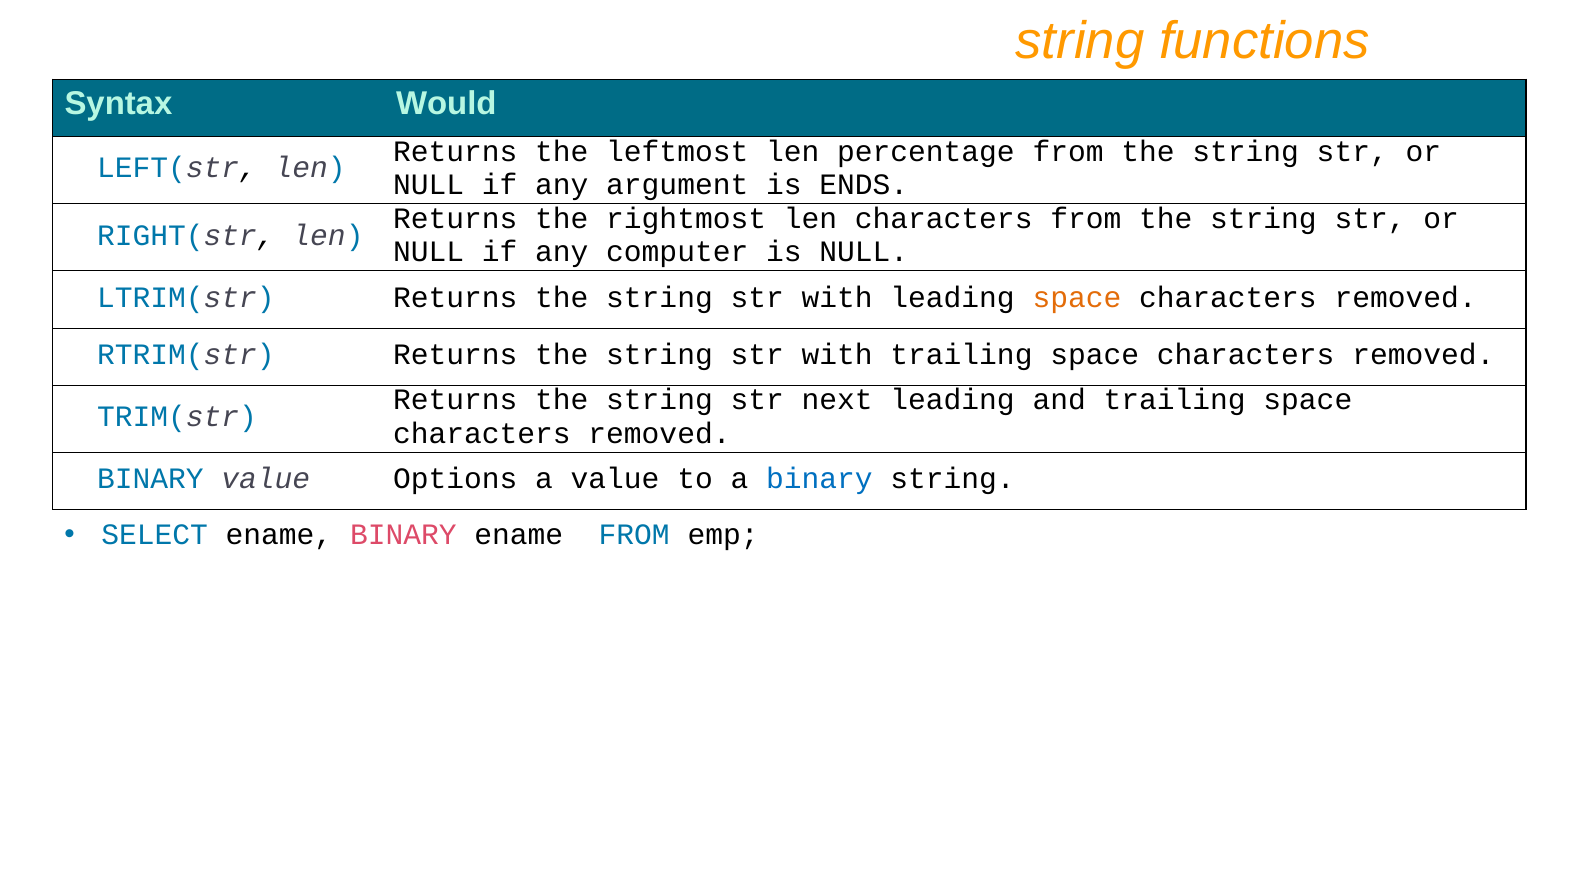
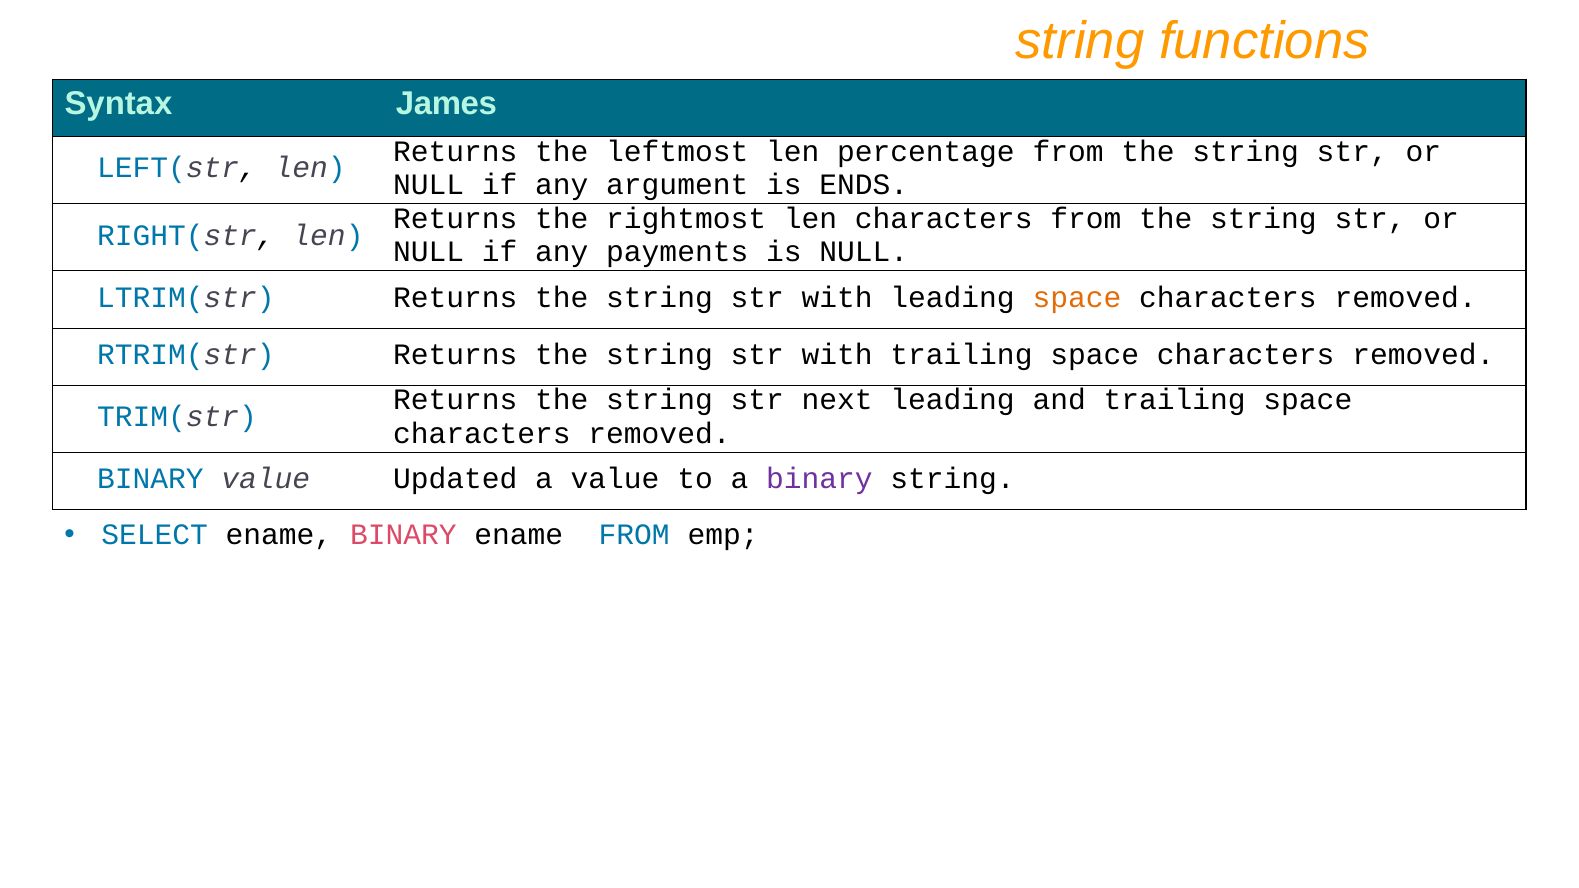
Would: Would -> James (446, 104)
computer: computer -> payments (677, 252)
Options: Options -> Updated (455, 479)
binary colour: blue -> purple (819, 479)
